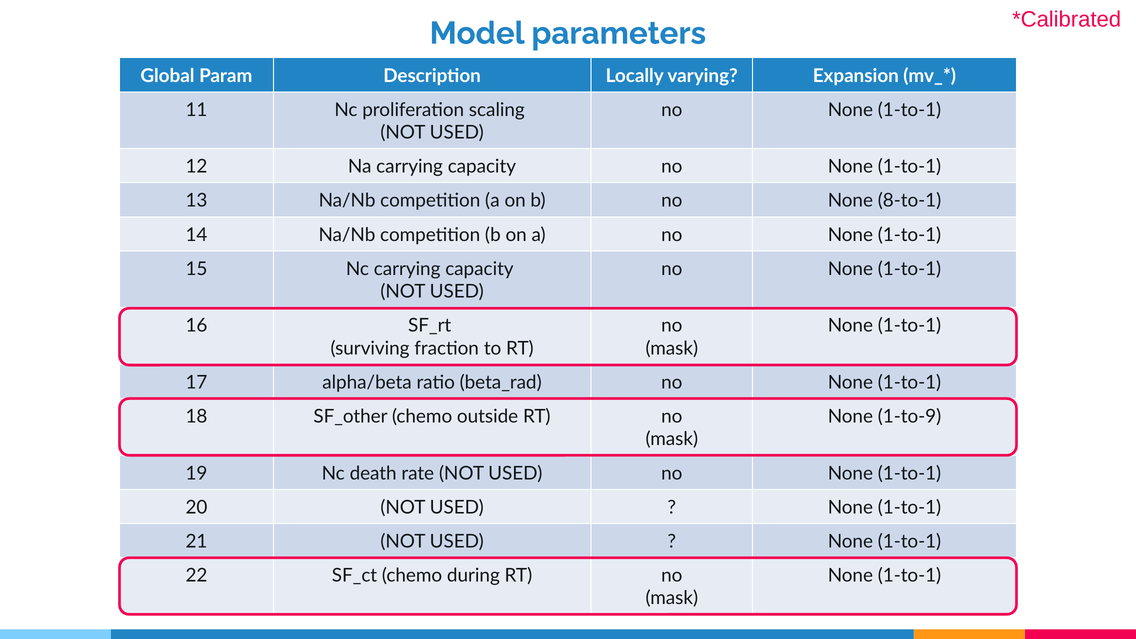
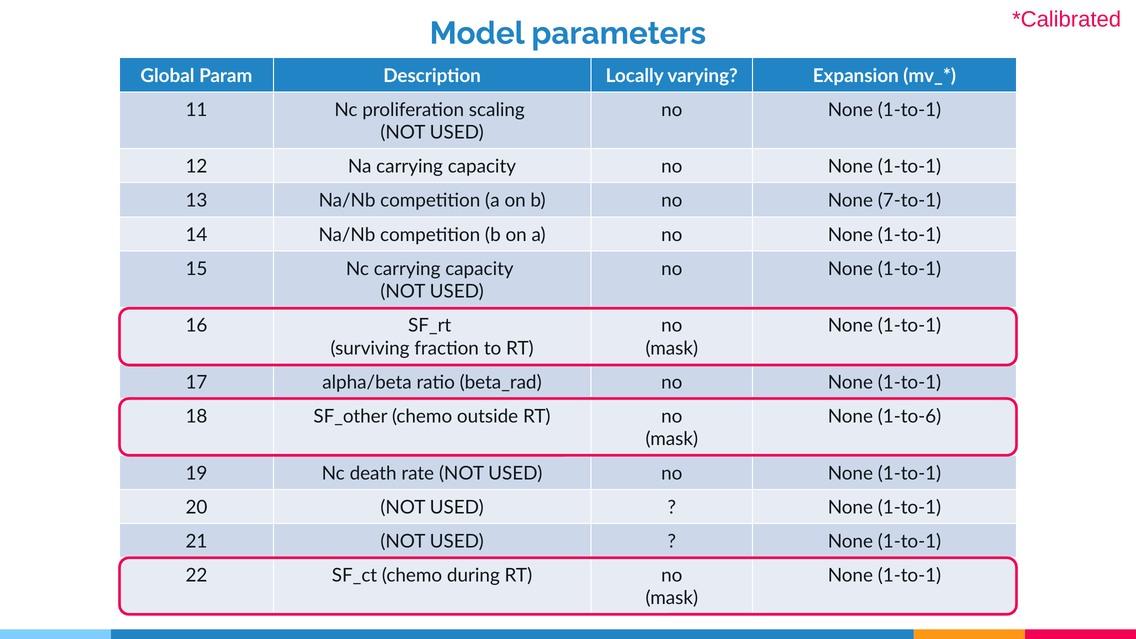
8-to-1: 8-to-1 -> 7-to-1 (910, 201)
1-to-9: 1-to-9 -> 1-to-6 (910, 417)
